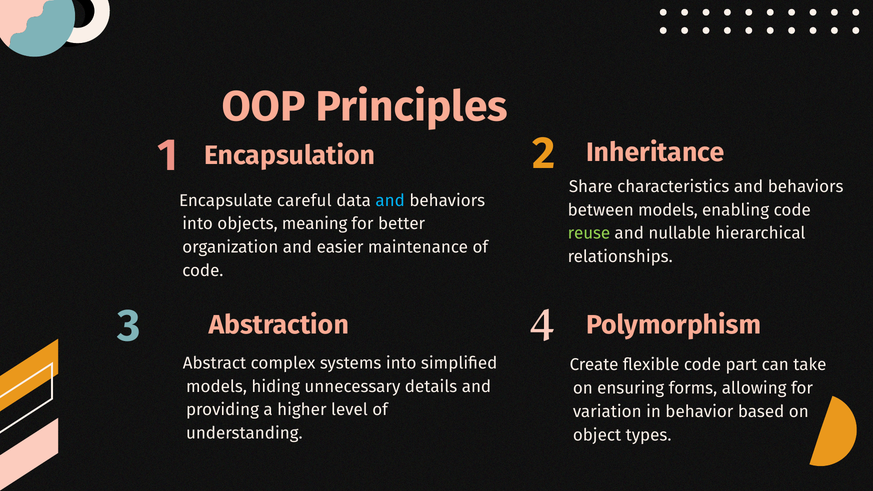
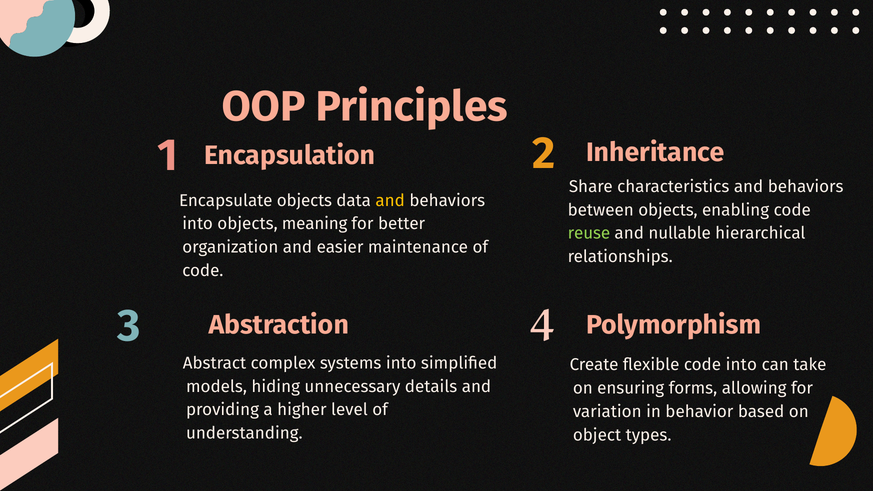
Encapsulate careful: careful -> objects (304, 200)
and colour: light blue -> yellow (390, 200)
between models: models -> objects (668, 210)
code part: part -> into (741, 365)
